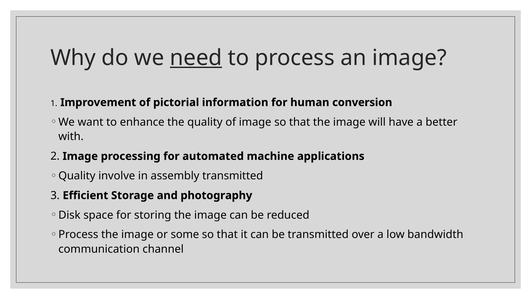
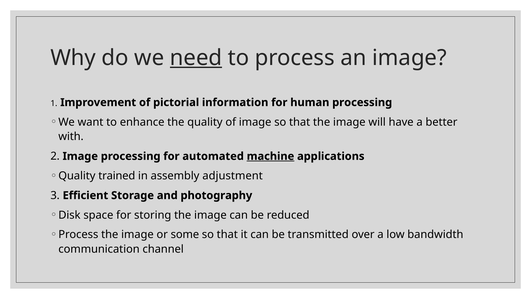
human conversion: conversion -> processing (362, 102)
machine underline: none -> present (270, 156)
involve: involve -> trained (117, 176)
assembly transmitted: transmitted -> adjustment (233, 176)
